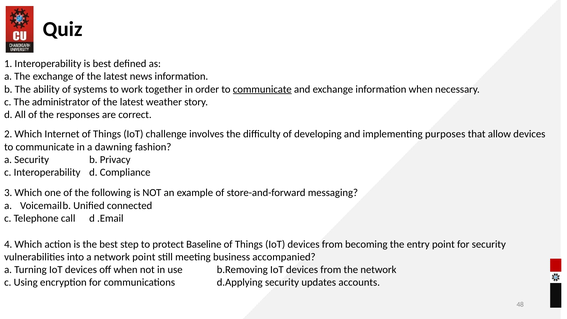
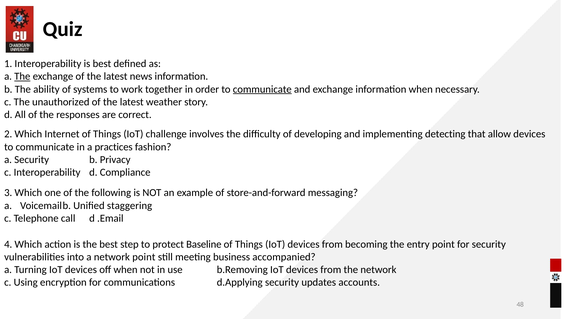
The underline: none -> present (22, 76)
administrator: administrator -> unauthorized (61, 102)
purposes: purposes -> detecting (445, 134)
dawning: dawning -> practices (114, 147)
connected: connected -> staggering (130, 205)
